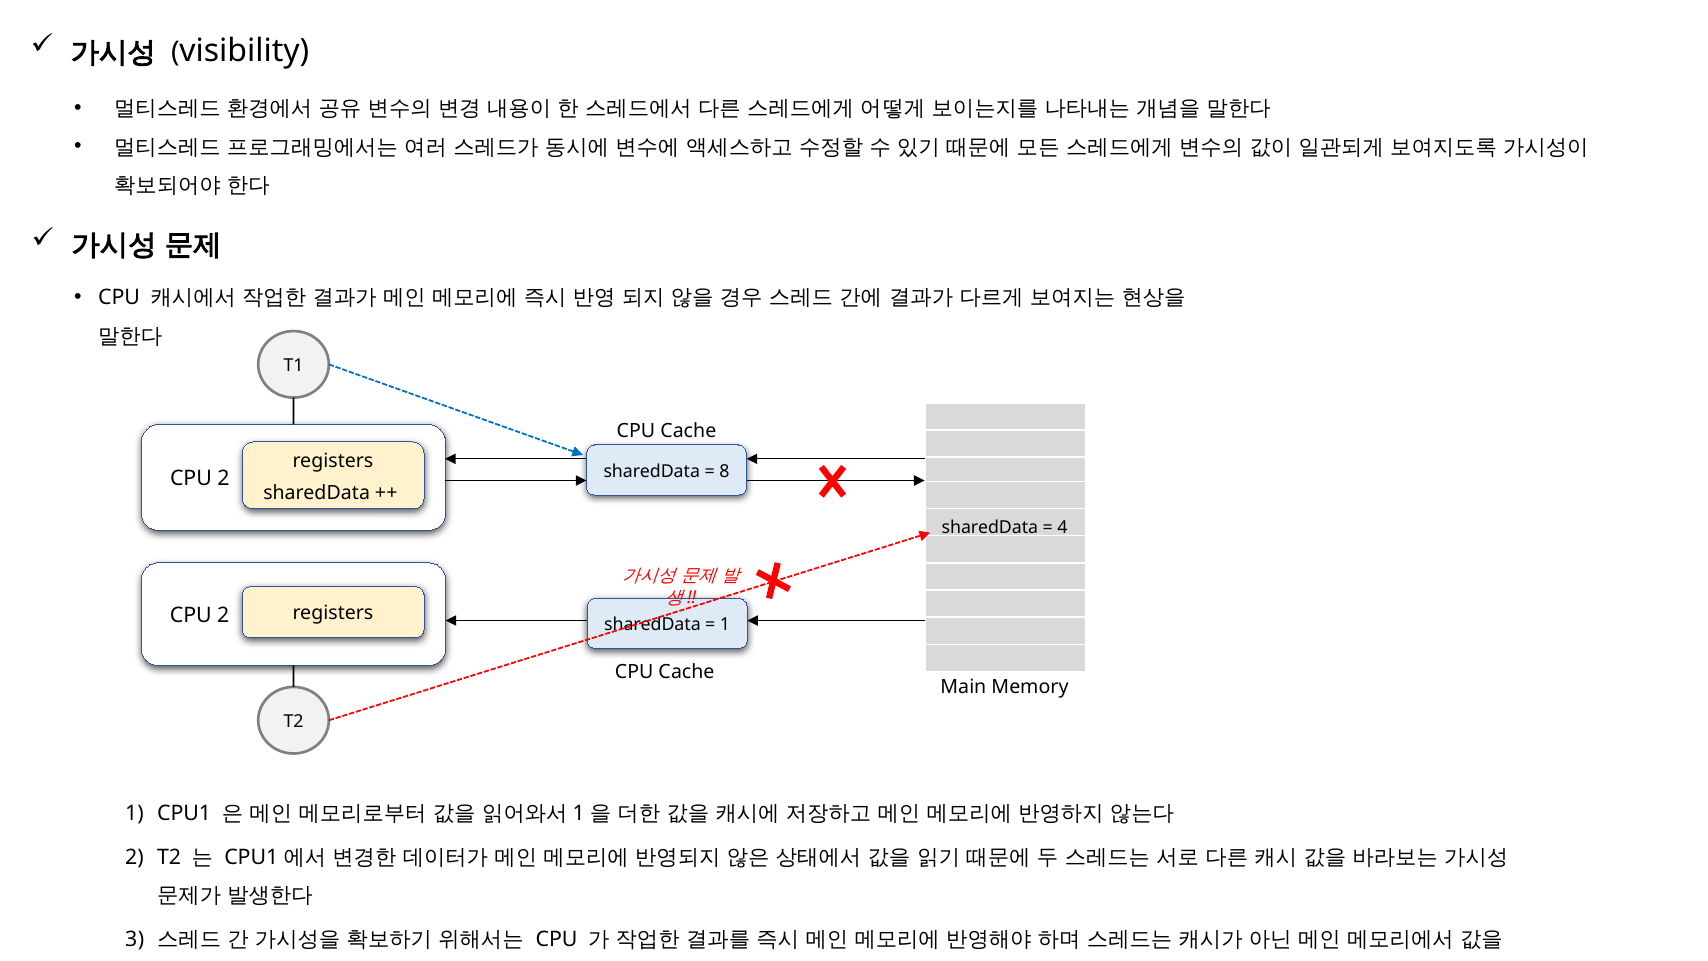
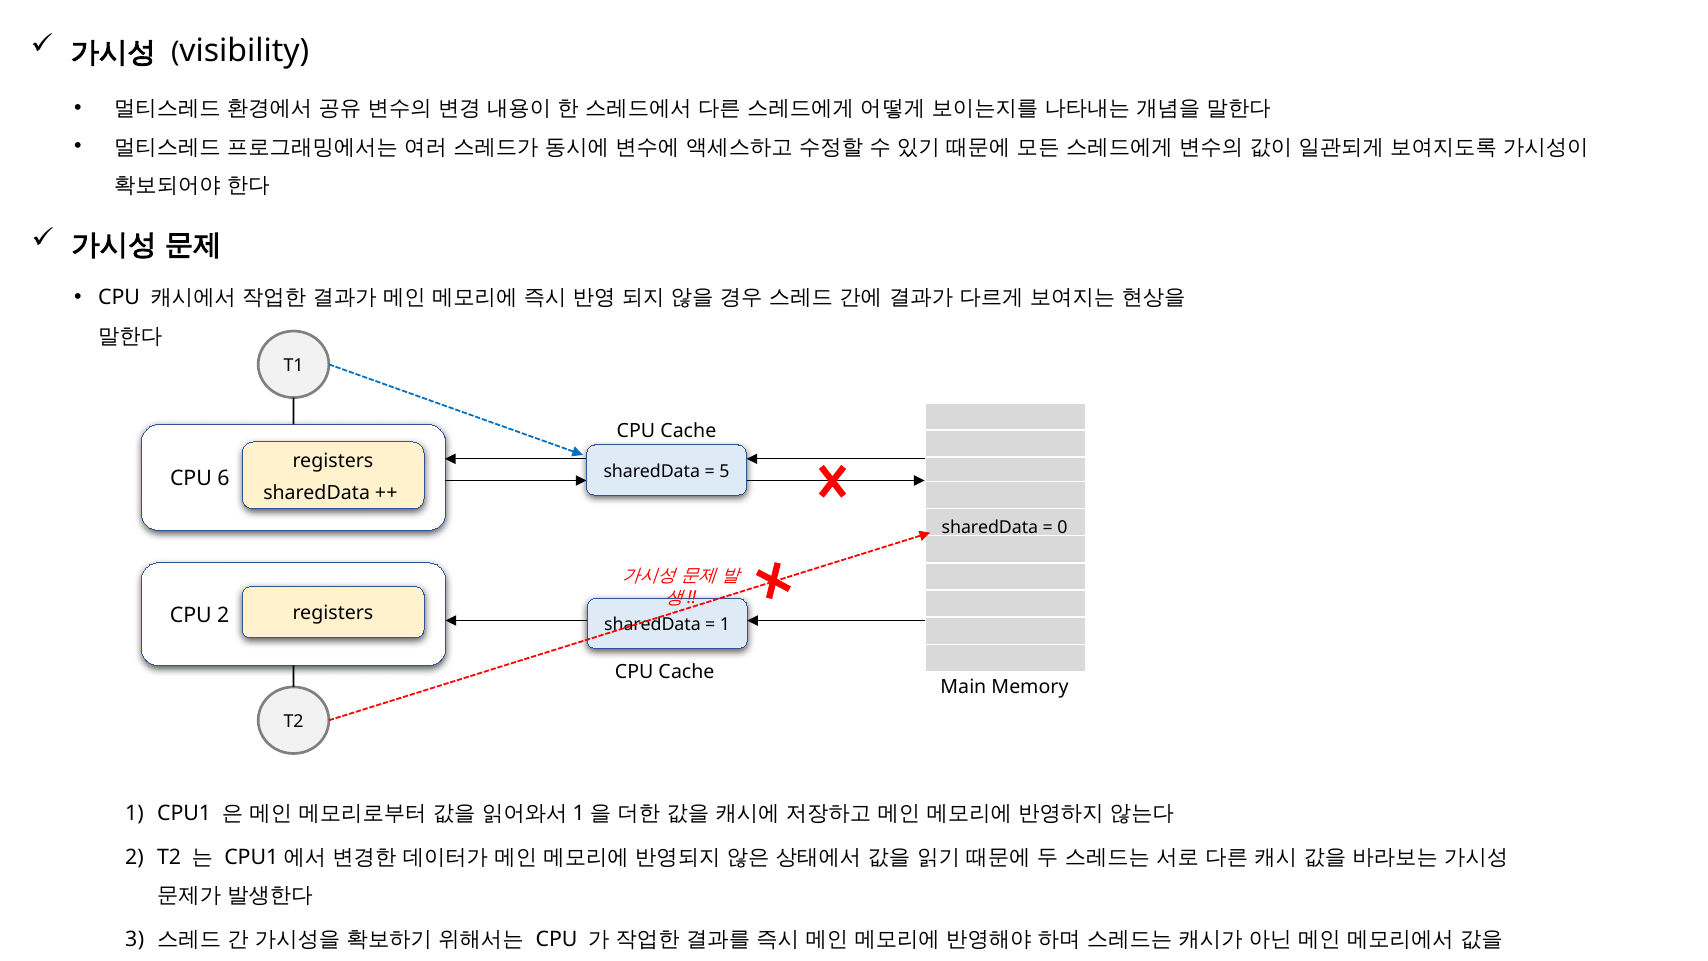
2: 2 -> 6 (223, 479)
8: 8 -> 5 (724, 471)
4: 4 -> 0 (1063, 527)
